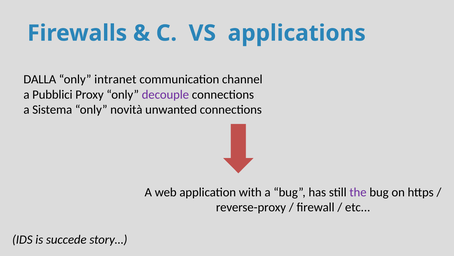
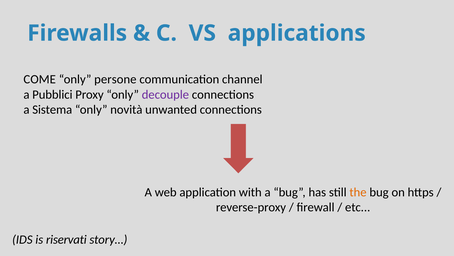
DALLA: DALLA -> COME (40, 79)
intranet: intranet -> persone (115, 79)
the colour: purple -> orange (358, 192)
succede: succede -> riservati (66, 239)
